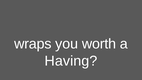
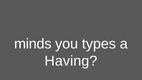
wraps: wraps -> minds (33, 44)
worth: worth -> types (99, 44)
